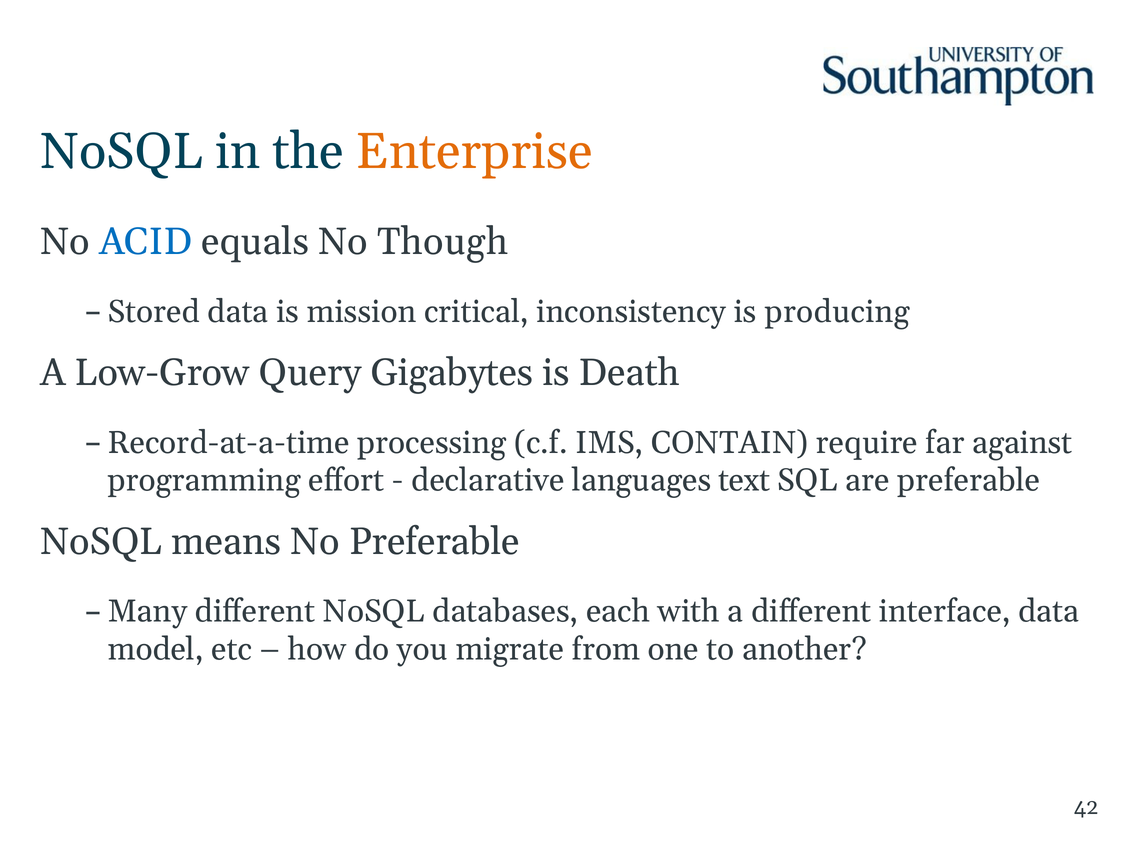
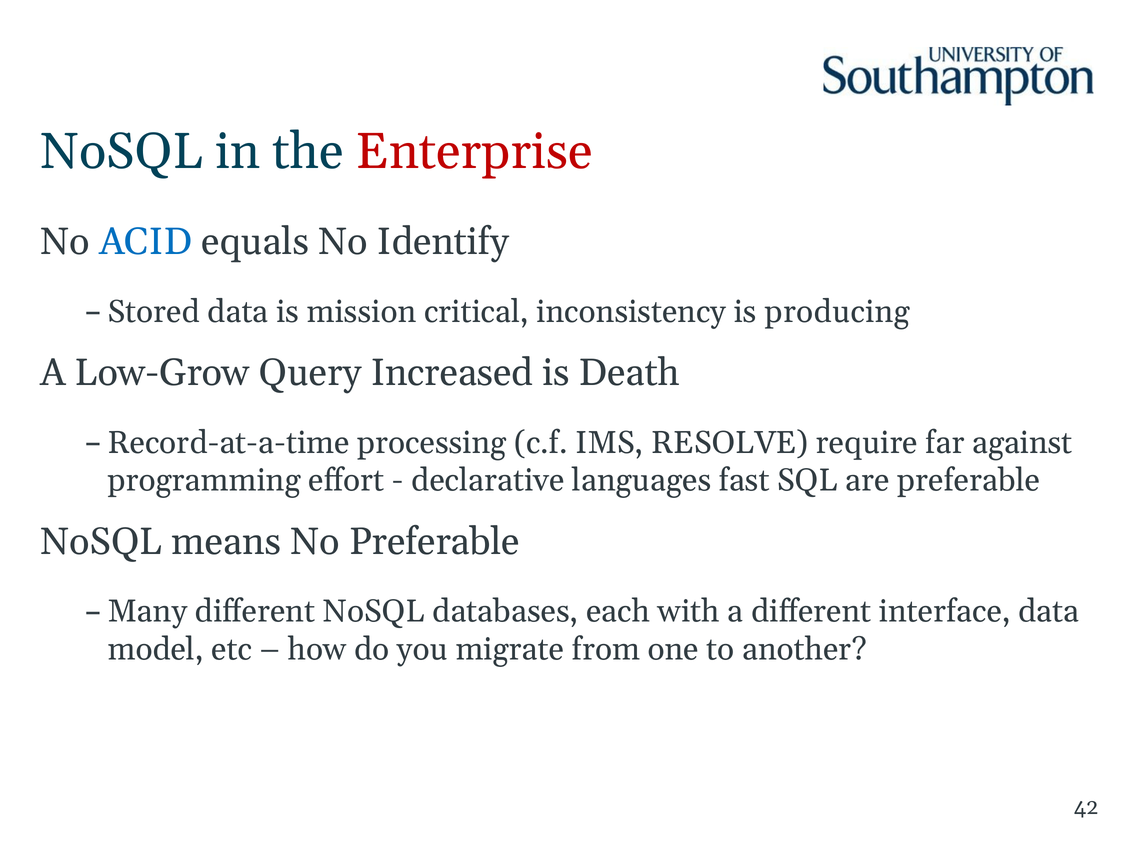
Enterprise colour: orange -> red (474, 152)
Though: Though -> Identify (443, 242)
Gigabytes: Gigabytes -> Increased (452, 373)
CONTAIN: CONTAIN -> RESOLVE (730, 443)
text: text -> fast (744, 481)
